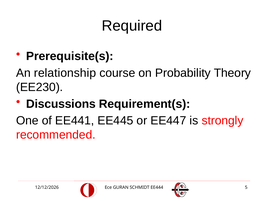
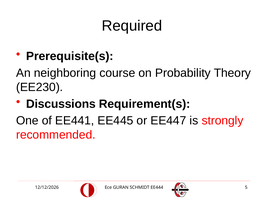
relationship: relationship -> neighboring (65, 73)
